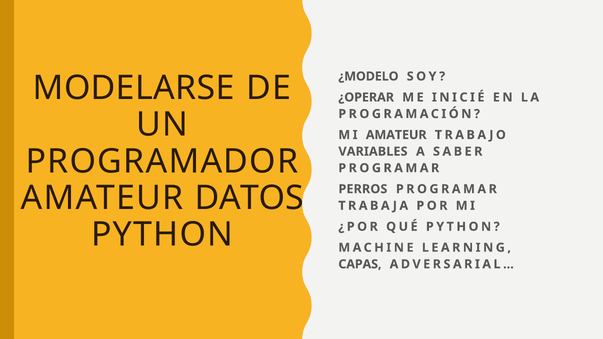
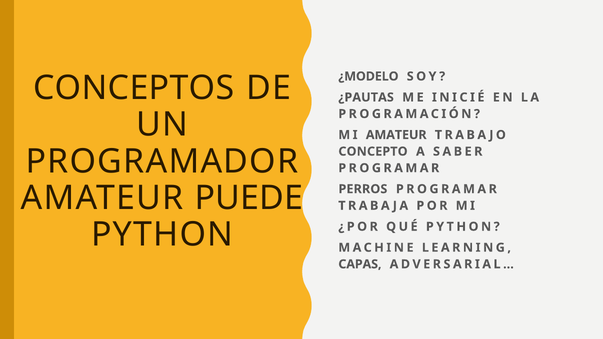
MODELARSE: MODELARSE -> CONCEPTOS (134, 88)
¿OPERAR: ¿OPERAR -> ¿PAUTAS (366, 97)
VARIABLES: VARIABLES -> CONCEPTO (373, 152)
DATOS: DATOS -> PUEDE (249, 198)
